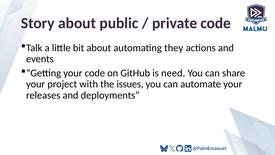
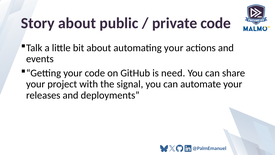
automating they: they -> your (174, 48)
issues: issues -> signal (130, 84)
